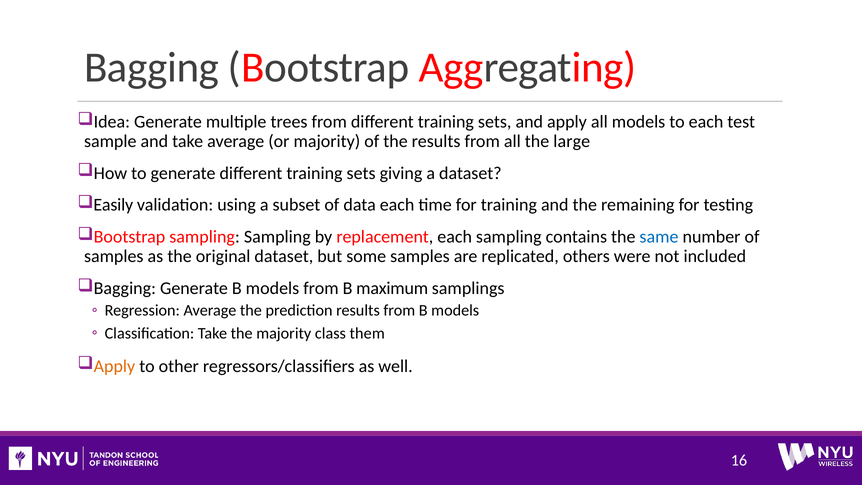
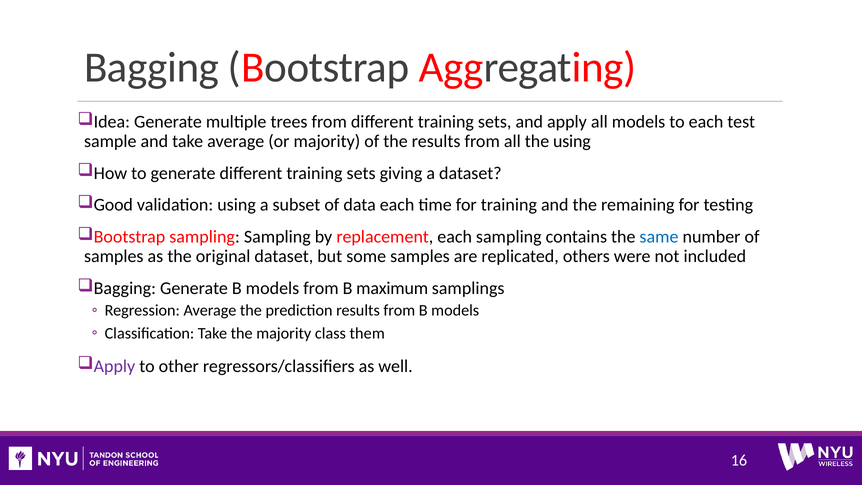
the large: large -> using (572, 141)
Easily: Easily -> Good (113, 205)
Apply colour: orange -> purple (114, 366)
